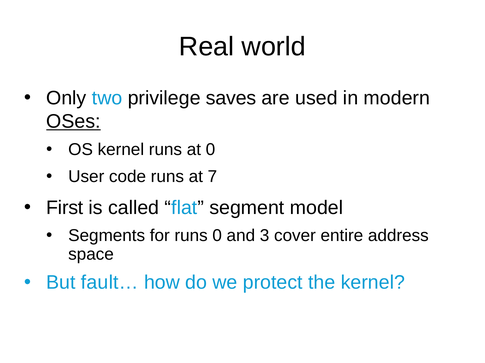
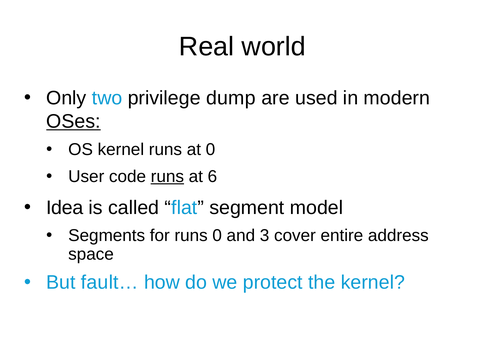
saves: saves -> dump (231, 98)
runs underline: none -> present (167, 177)
7: 7 -> 6 (212, 177)
First: First -> Idea (65, 208)
